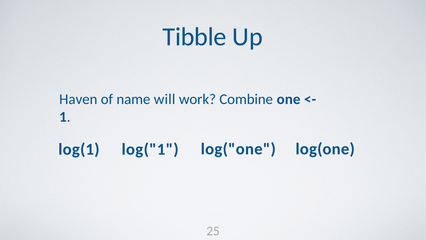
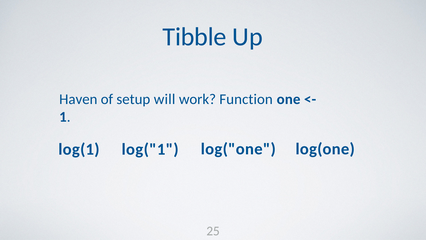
name: name -> setup (133, 99)
Combine: Combine -> Function (246, 99)
